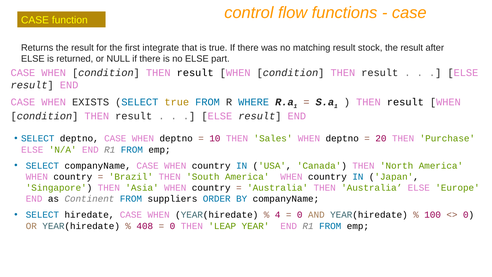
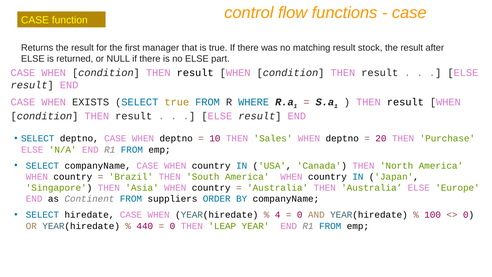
integrate: integrate -> manager (161, 48)
408: 408 -> 440 (145, 226)
